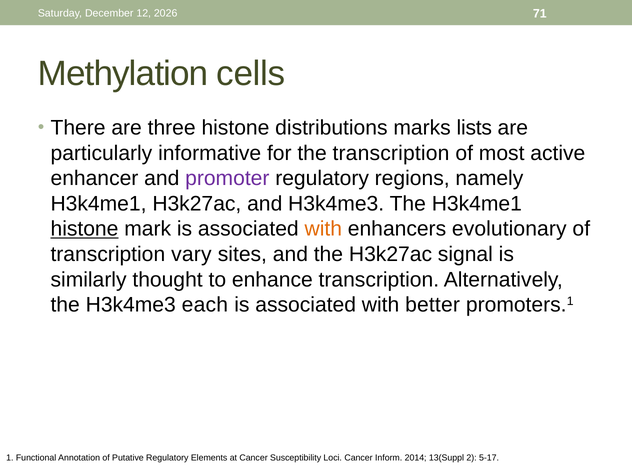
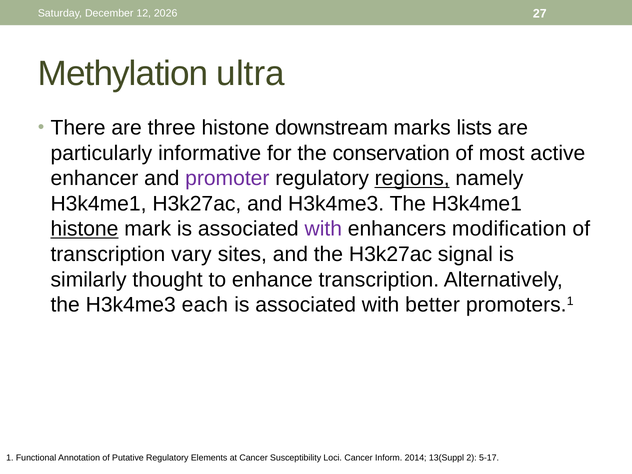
71: 71 -> 27 (540, 13)
cells: cells -> ultra (251, 74)
distributions: distributions -> downstream (332, 128)
the transcription: transcription -> conservation (391, 153)
regions underline: none -> present (412, 178)
with colour: orange -> purple (323, 229)
evolutionary: evolutionary -> modification (509, 229)
